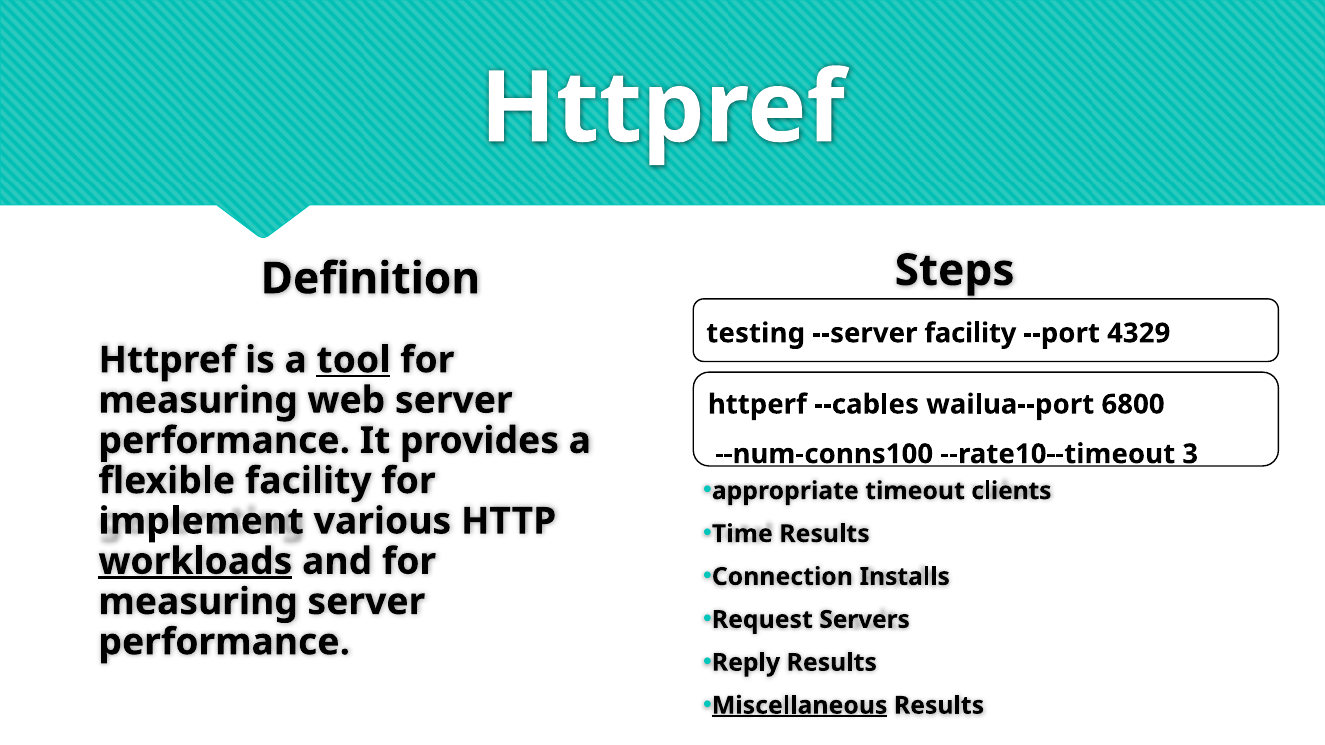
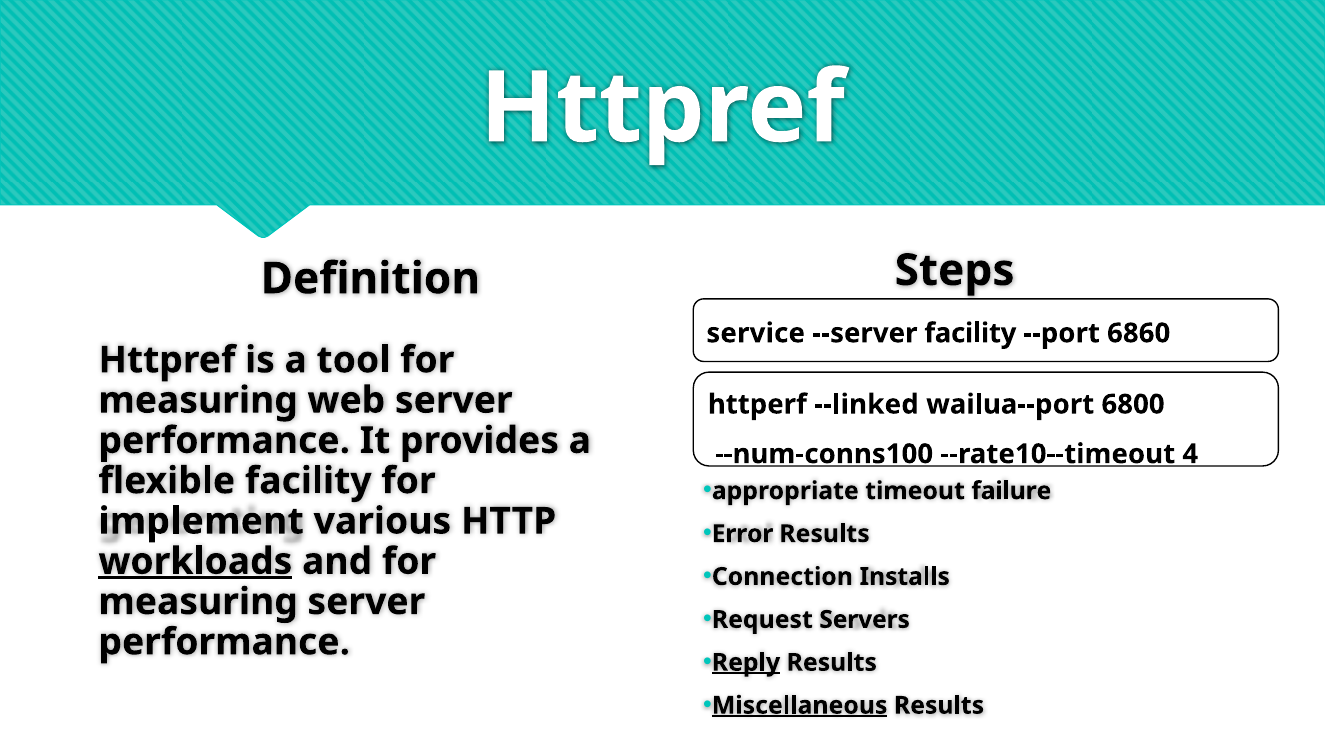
testing: testing -> service (756, 333)
4329: 4329 -> 6860 (1139, 333)
tool underline: present -> none (353, 360)
--cables: --cables -> --linked (866, 405)
3: 3 -> 4 (1190, 454)
clients: clients -> failure (1011, 491)
Time: Time -> Error (742, 534)
Reply underline: none -> present (746, 663)
